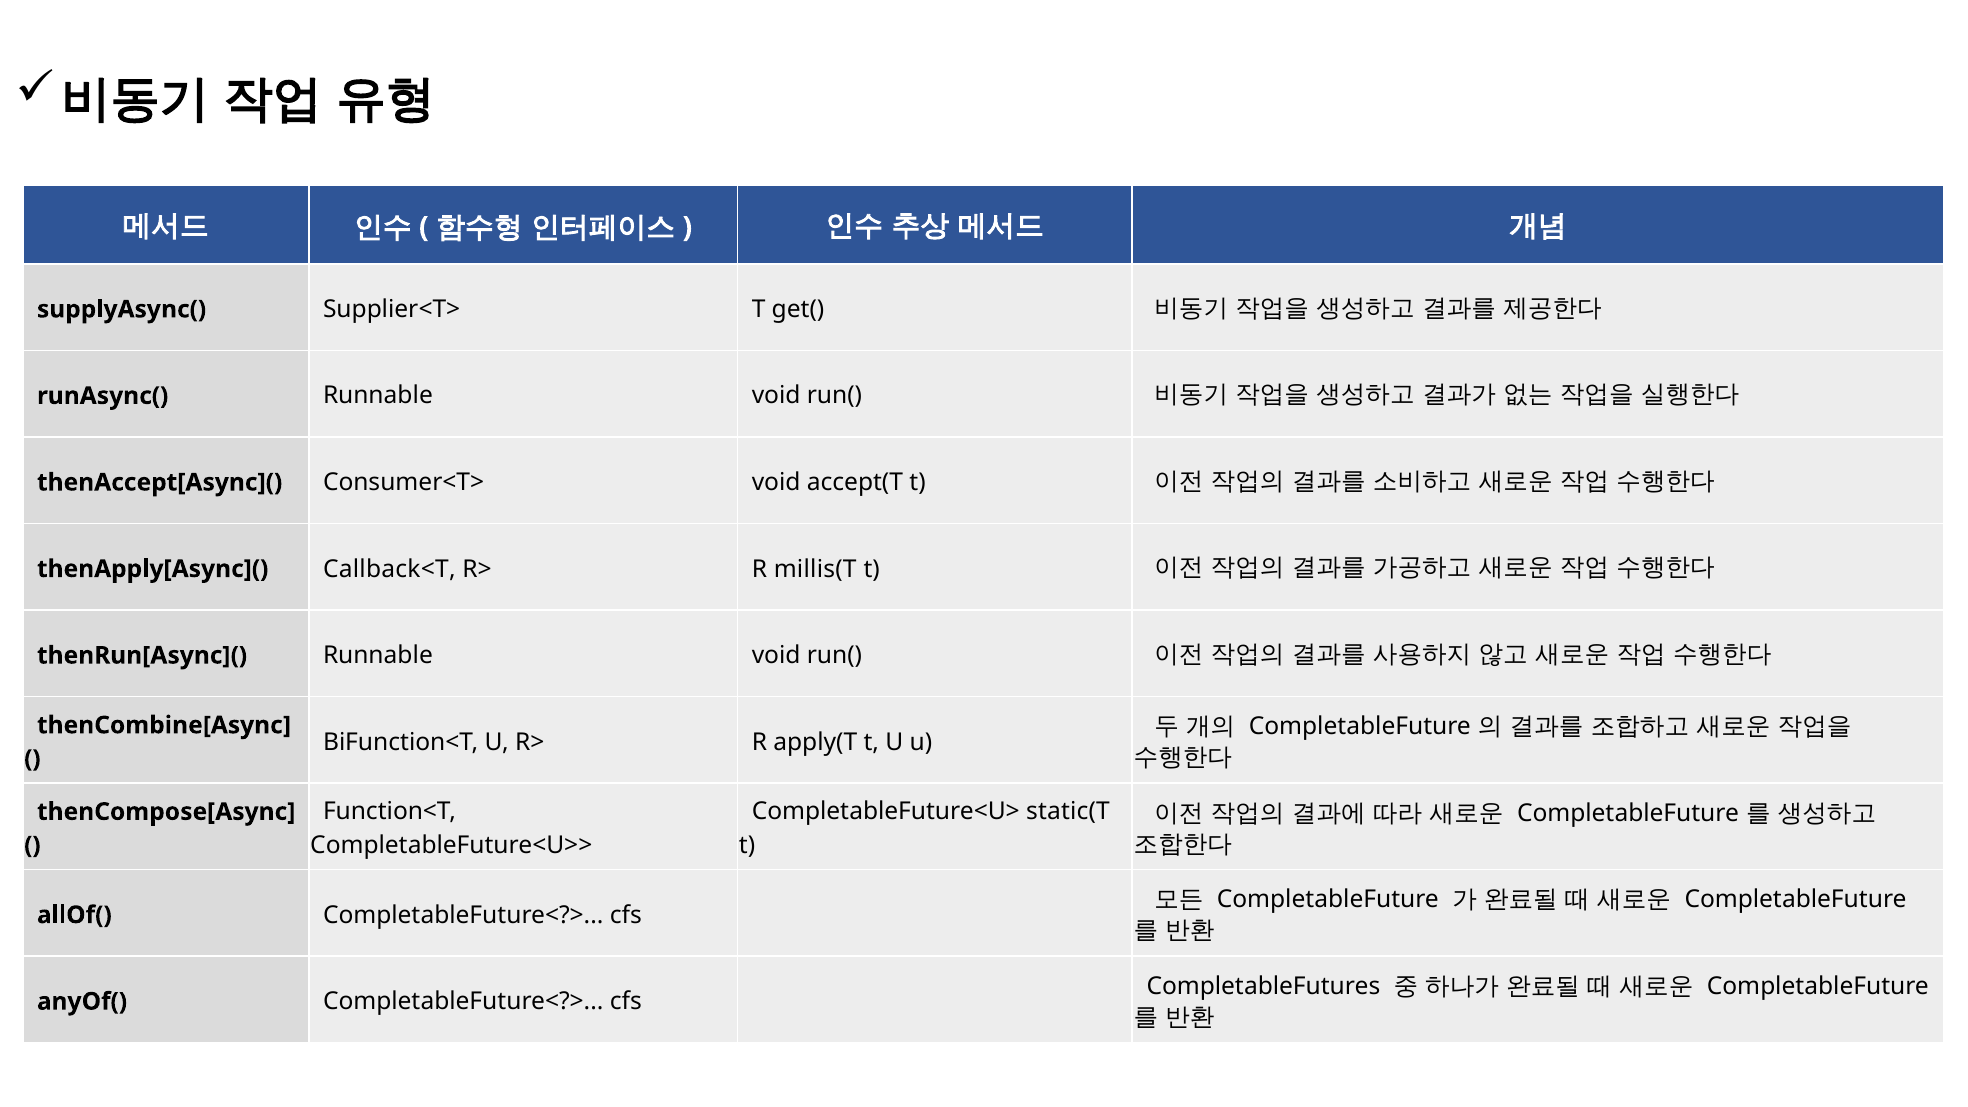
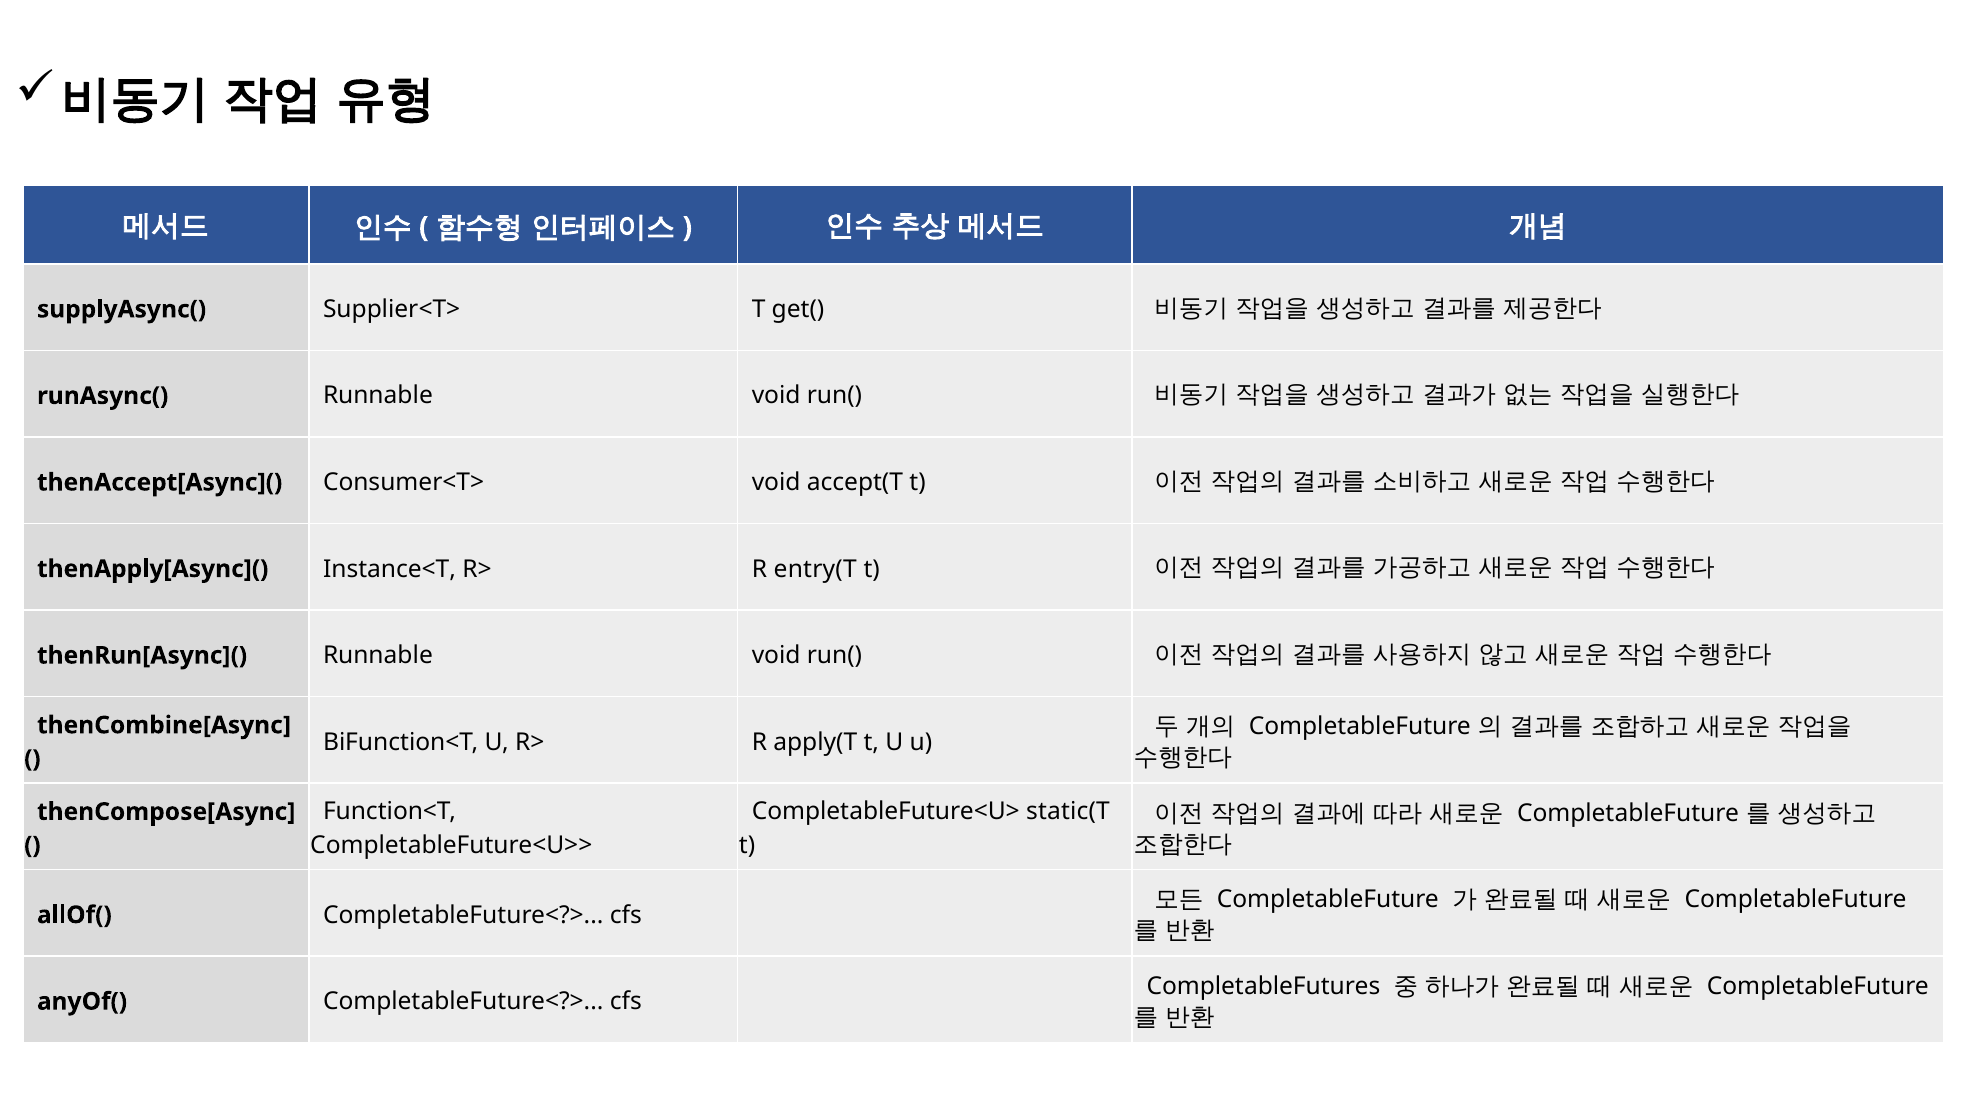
Callback<T: Callback<T -> Instance<T (389, 569)
millis(T: millis(T -> entry(T (815, 569)
